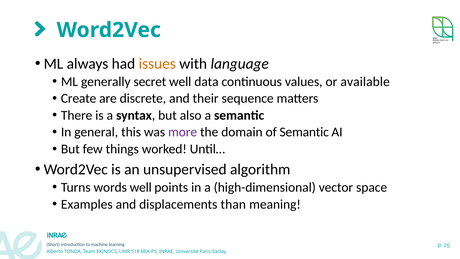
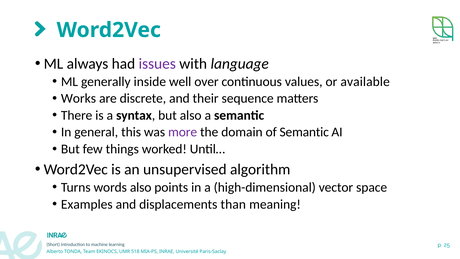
issues colour: orange -> purple (157, 64)
secret: secret -> inside (150, 82)
data: data -> over (206, 82)
Create: Create -> Works (78, 98)
words well: well -> also (141, 187)
